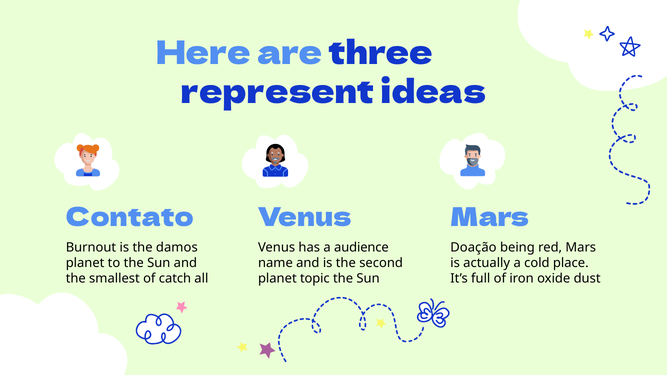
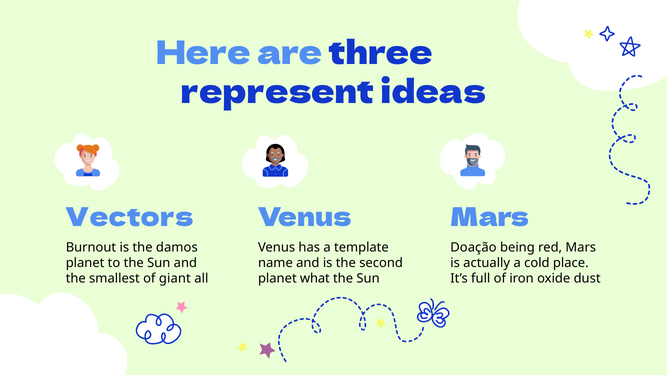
Contato: Contato -> Vectors (130, 218)
audience: audience -> template (361, 248)
catch: catch -> giant (175, 279)
topic: topic -> what (315, 279)
